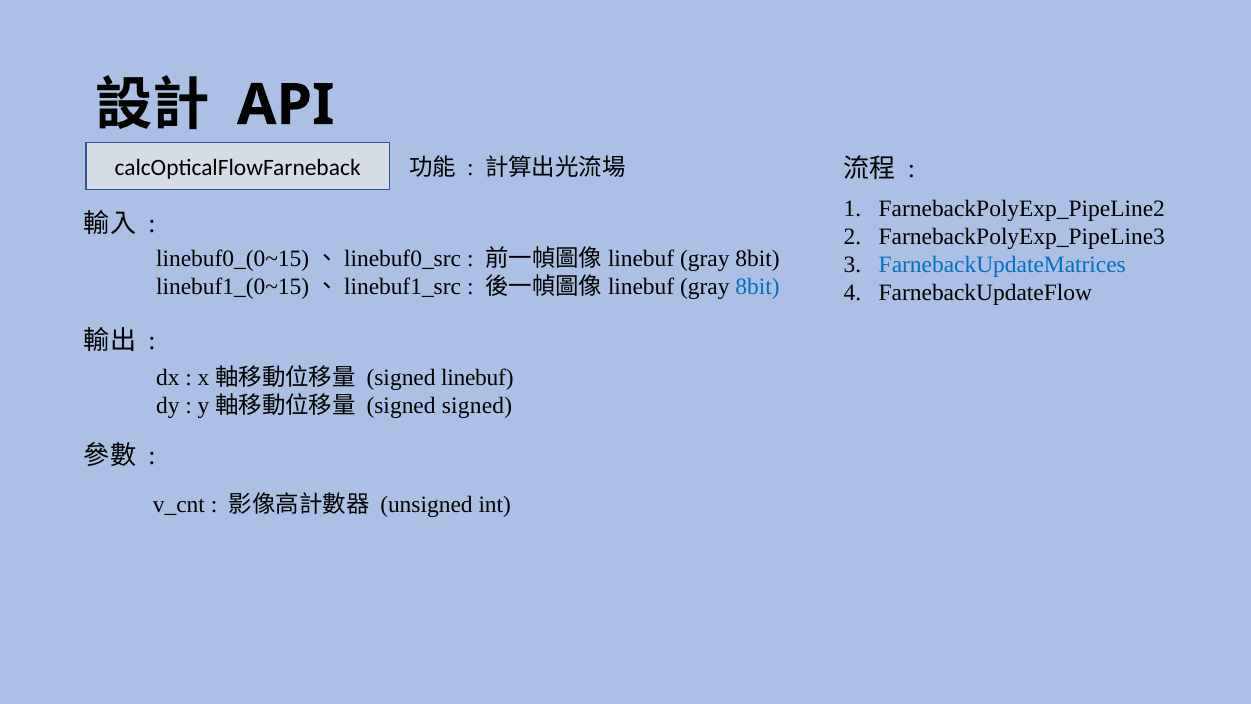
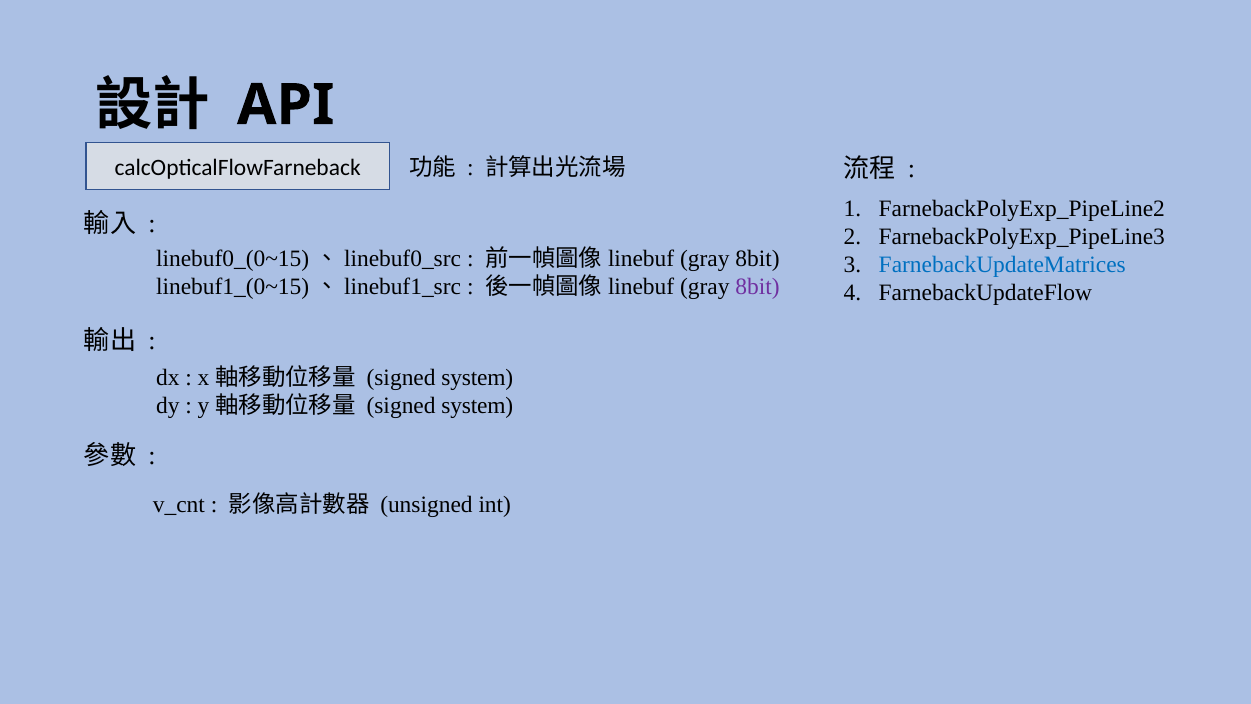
8bit colour: blue -> purple (758, 287)
linebuf: linebuf -> system (477, 378)
signed: signed -> system (477, 406)
